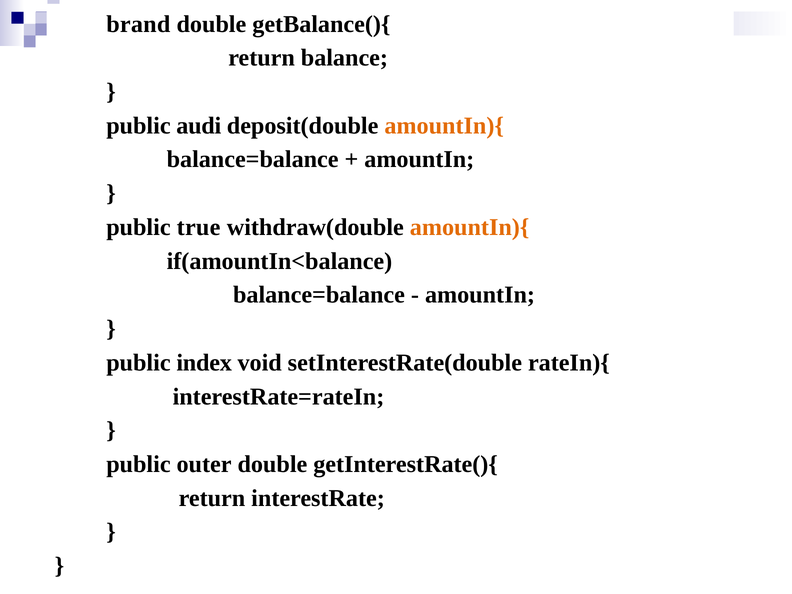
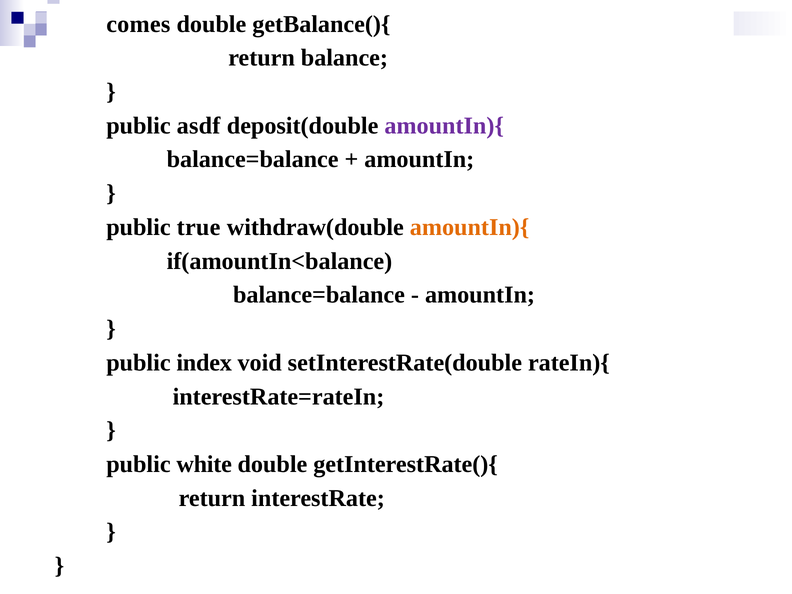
brand: brand -> comes (138, 24)
audi: audi -> asdf (199, 126)
amountIn){ colour: orange -> purple (444, 126)
outer: outer -> white (204, 464)
